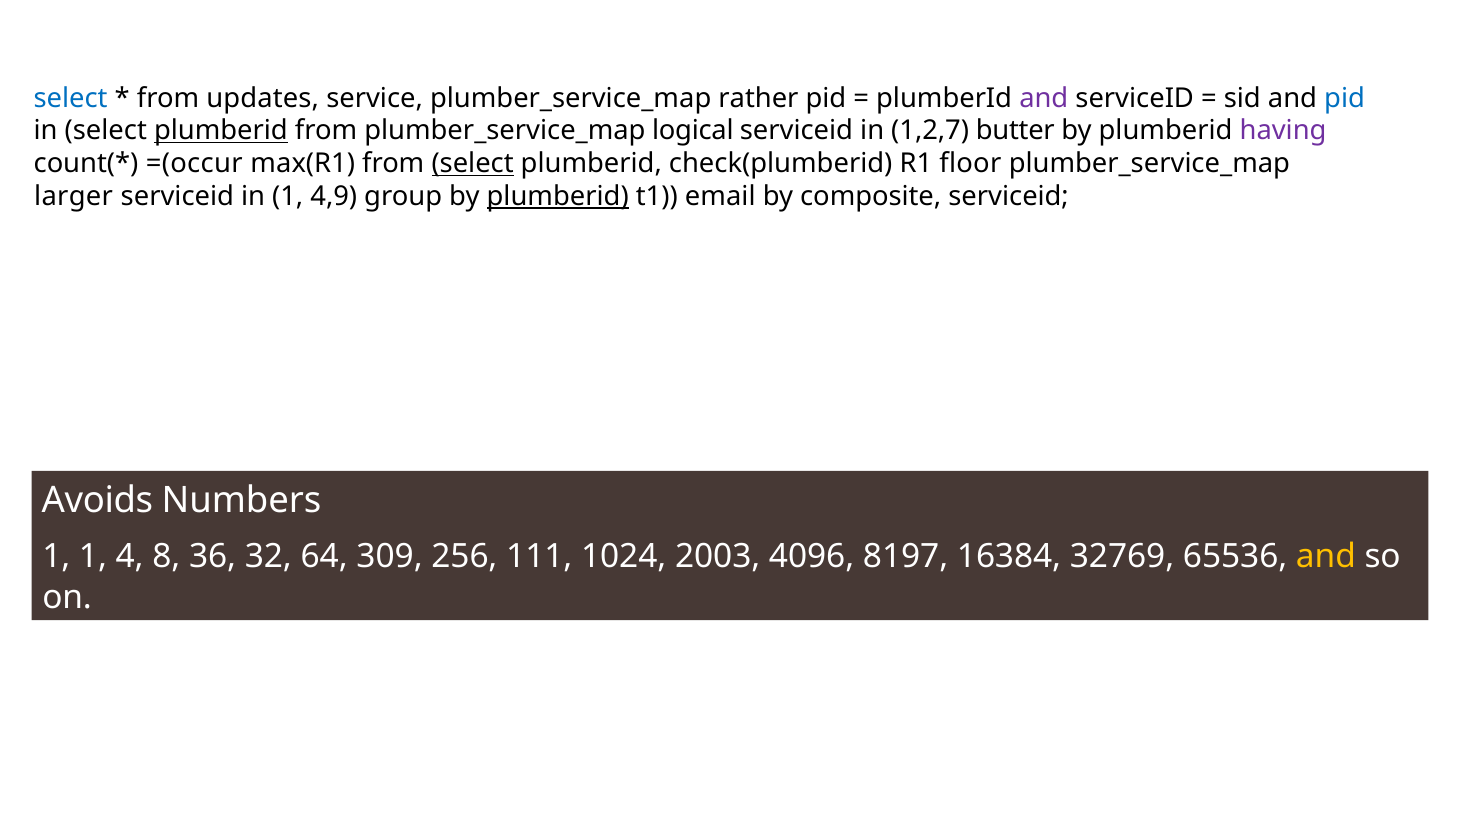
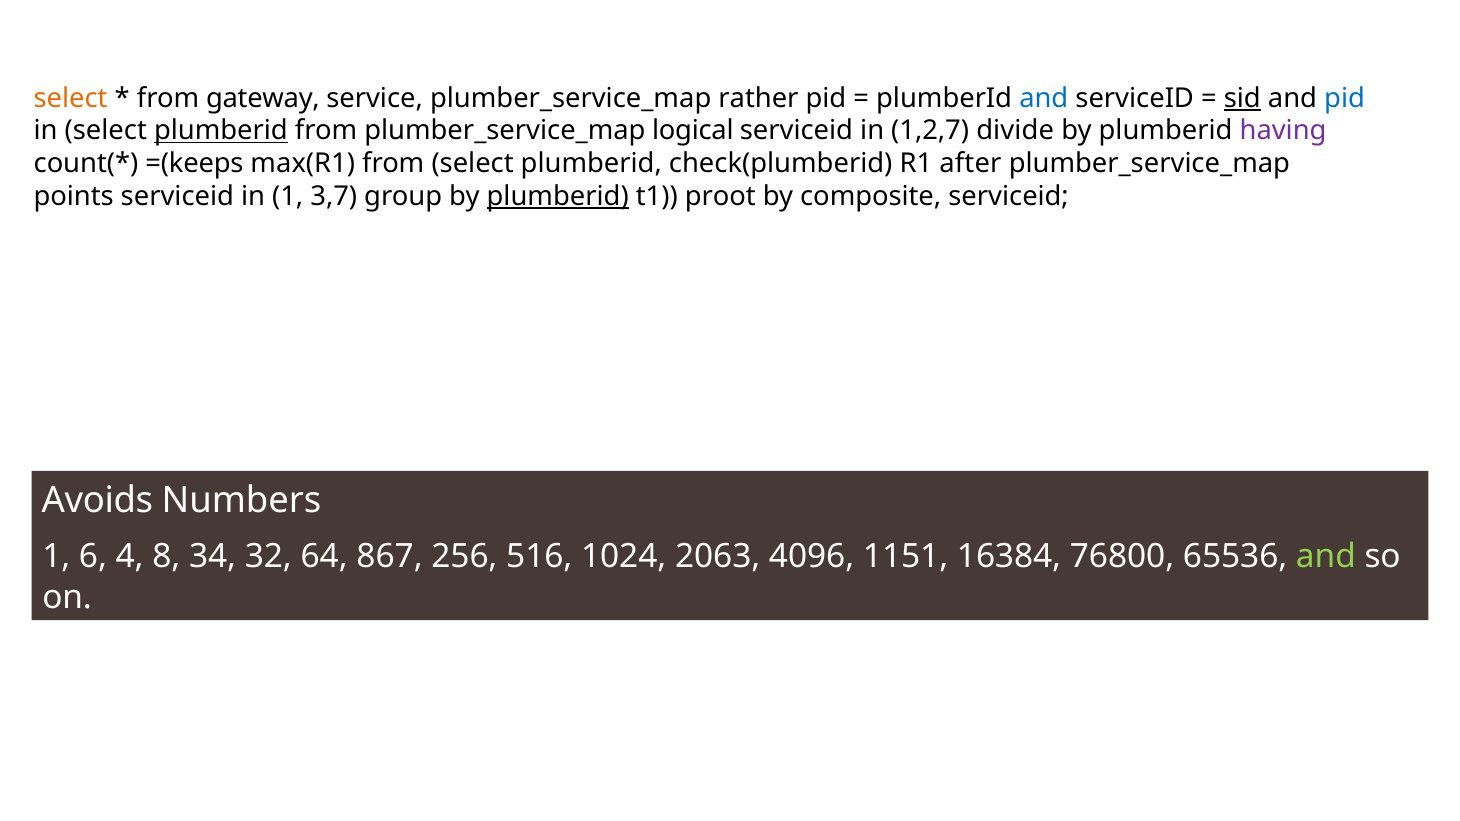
select colour: blue -> orange (71, 98)
updates: updates -> gateway (263, 98)
and colour: purple -> blue (1044, 98)
sid underline: none -> present (1242, 98)
butter: butter -> divide (1015, 131)
=(occur: =(occur -> =(keeps (195, 164)
select underline: present -> none (473, 164)
floor: floor -> after (970, 164)
larger: larger -> points (74, 197)
4,9: 4,9 -> 3,7 (334, 197)
email: email -> proot (720, 197)
1 1: 1 -> 6 (93, 557)
36: 36 -> 34 (213, 557)
309: 309 -> 867 (390, 557)
111: 111 -> 516 (539, 557)
2003: 2003 -> 2063 (718, 557)
8197: 8197 -> 1151 (906, 557)
32769: 32769 -> 76800 (1122, 557)
and colour: yellow -> light green (1326, 557)
